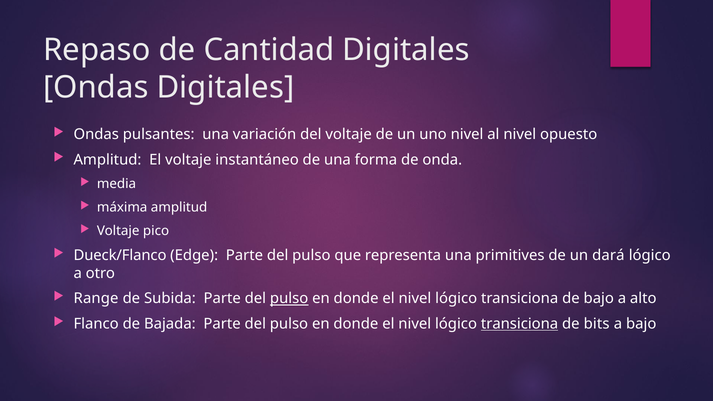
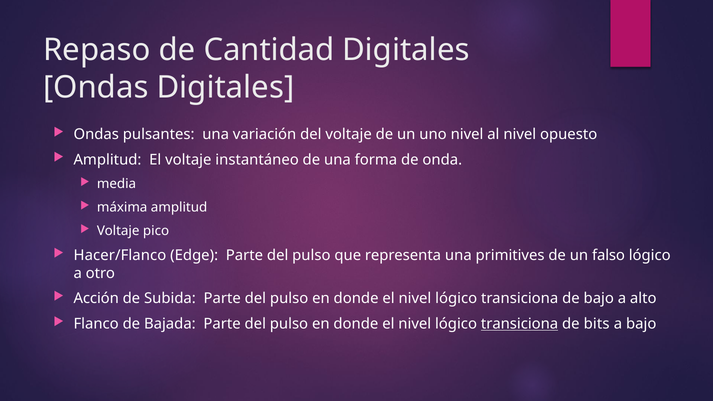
Dueck/Flanco: Dueck/Flanco -> Hacer/Flanco (120, 255)
dará: dará -> falso (609, 255)
Range: Range -> Acción (96, 299)
pulso underline: present -> none (289, 299)
